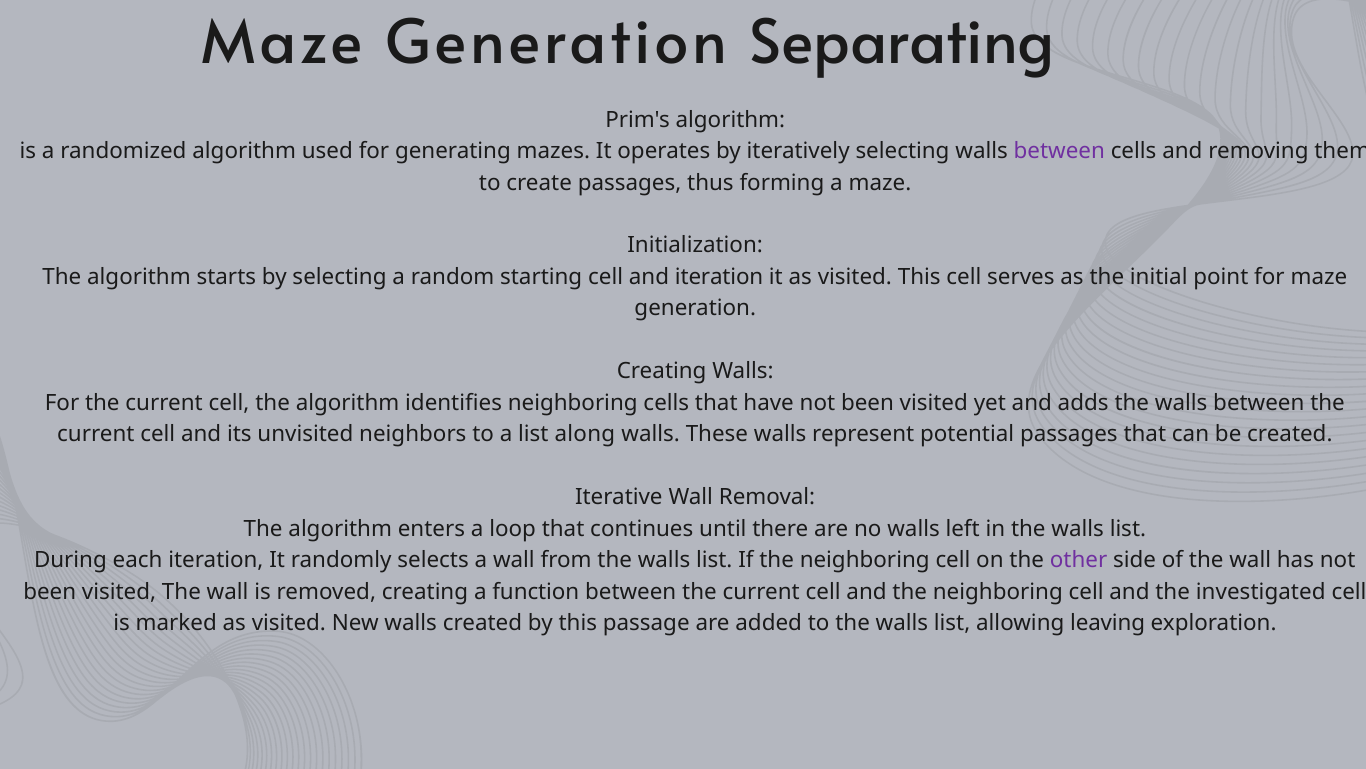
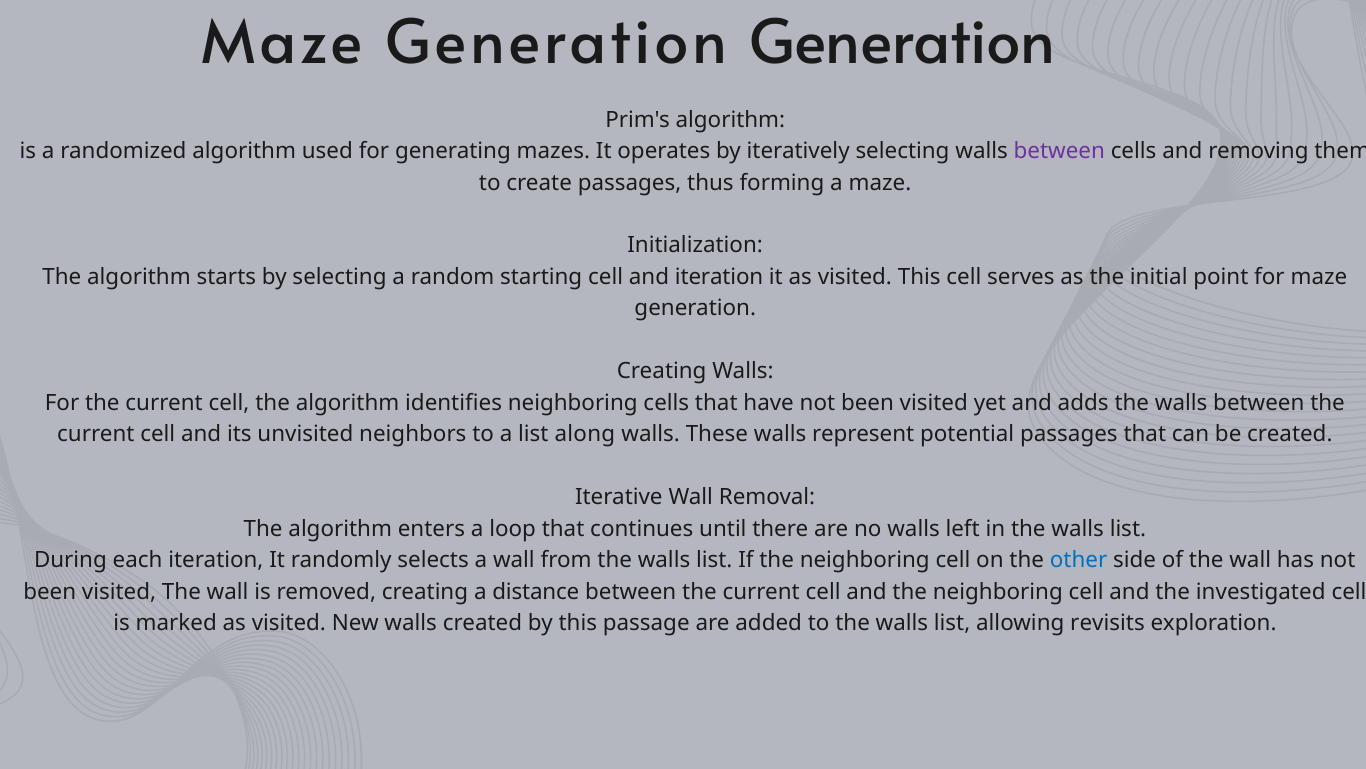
Generation Separating: Separating -> Generation (902, 44)
other colour: purple -> blue (1079, 560)
function: function -> distance (536, 591)
leaving: leaving -> revisits (1108, 623)
